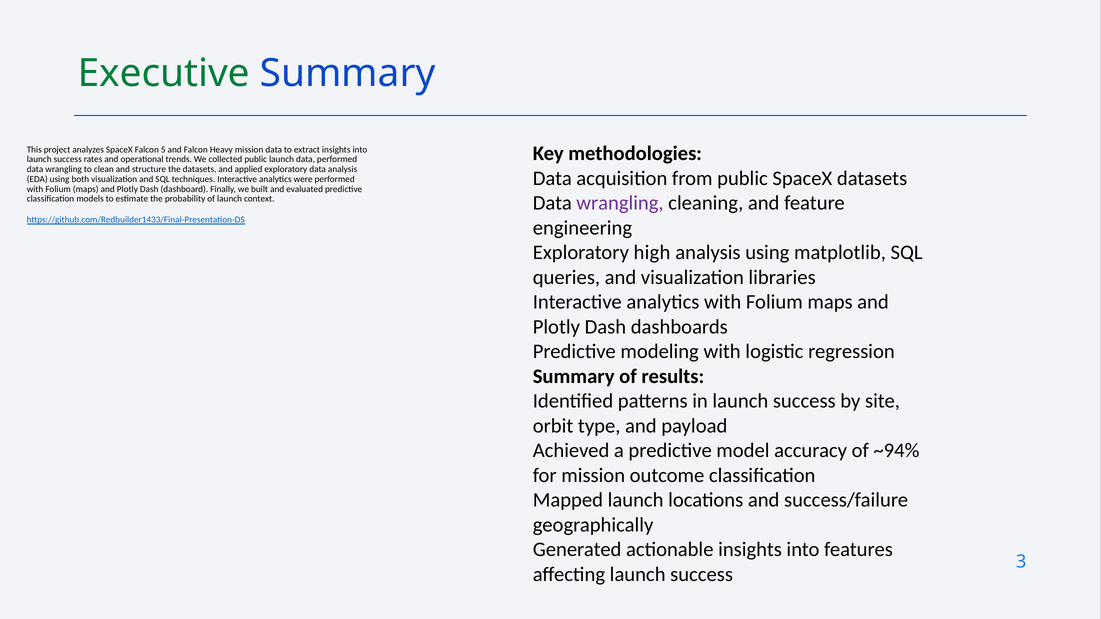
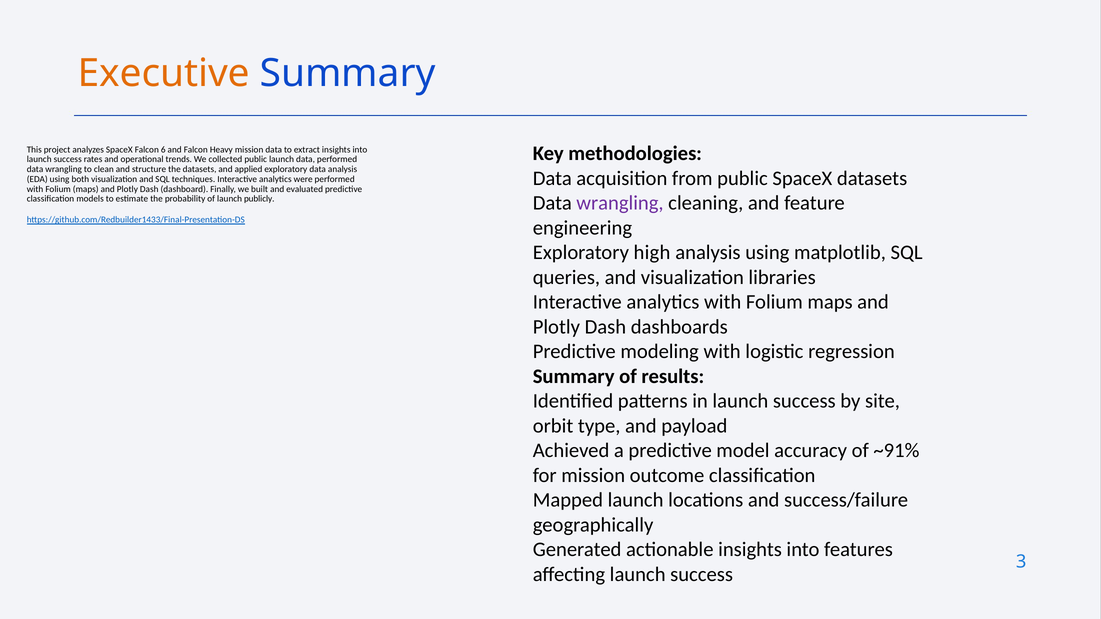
Executive colour: green -> orange (164, 73)
5: 5 -> 6 (163, 150)
context: context -> publicly (259, 199)
~94%: ~94% -> ~91% (896, 451)
